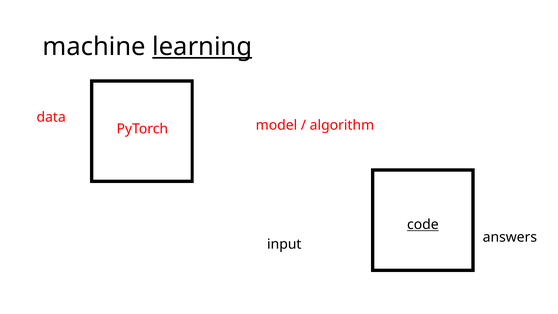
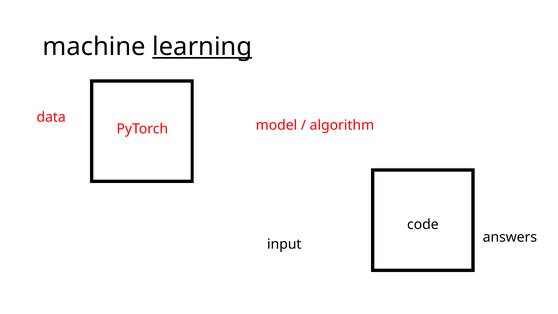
code underline: present -> none (423, 225)
